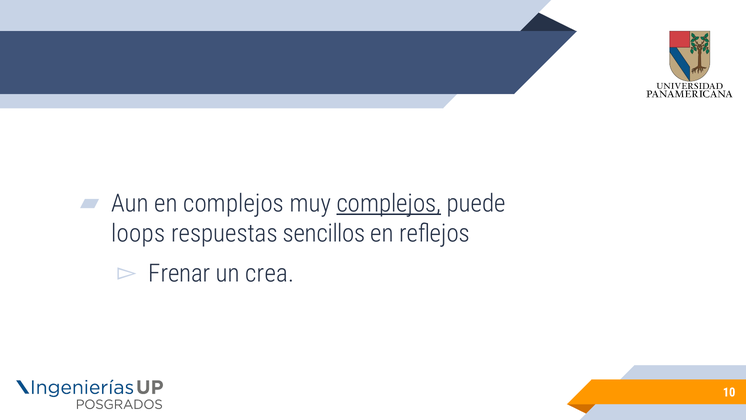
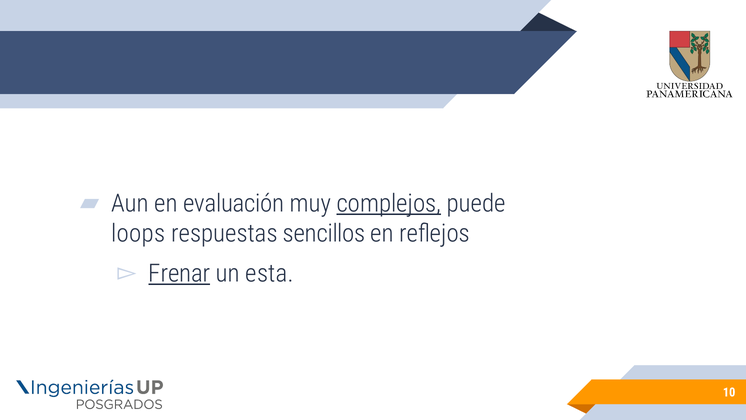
en complejos: complejos -> evaluación (234, 203)
Frenar underline: none -> present (179, 273)
crea: crea -> esta (270, 273)
